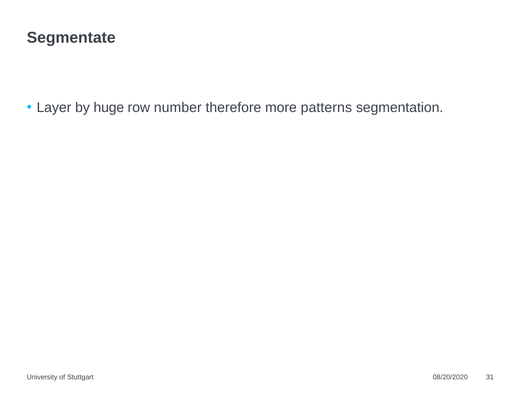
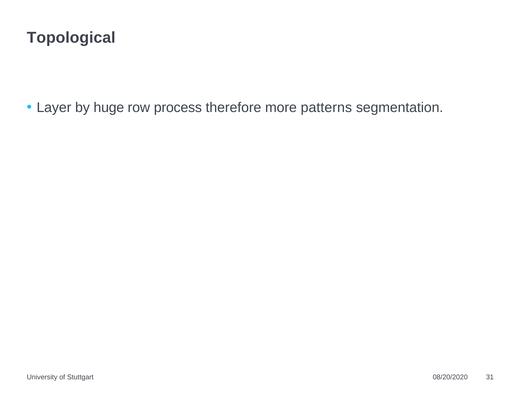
Segmentate: Segmentate -> Topological (71, 38)
number: number -> process (178, 107)
